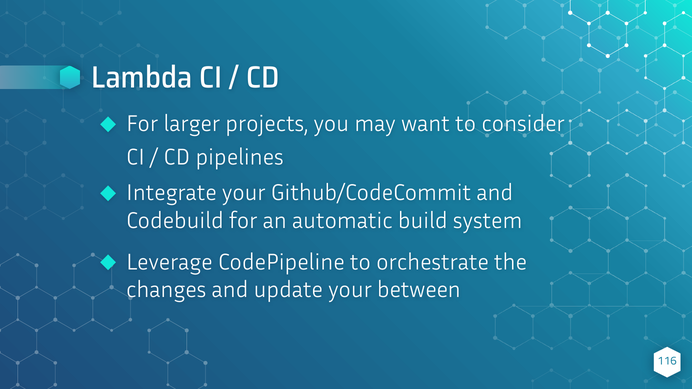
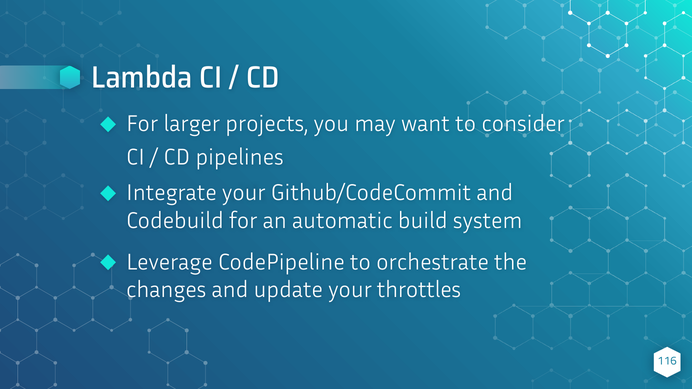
between: between -> throttles (419, 290)
